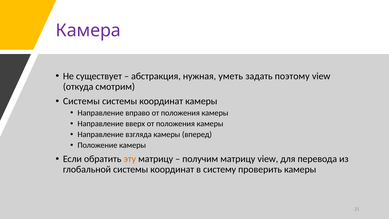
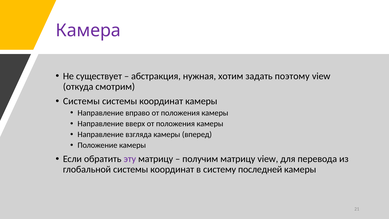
уметь: уметь -> хотим (231, 76)
эту colour: orange -> purple (130, 159)
проверить: проверить -> последней (260, 169)
